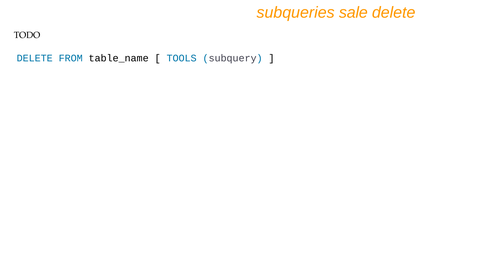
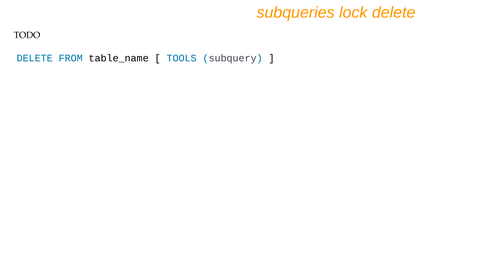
sale: sale -> lock (353, 12)
